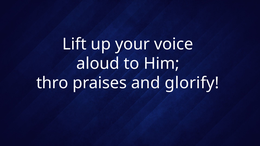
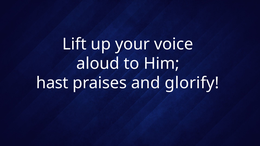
thro: thro -> hast (52, 83)
